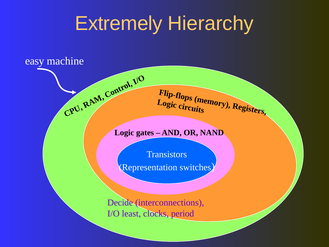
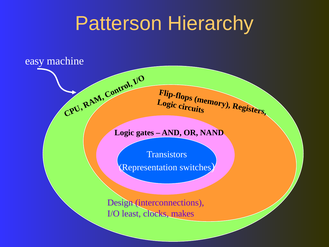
Extremely: Extremely -> Patterson (119, 23)
Decide: Decide -> Design (120, 202)
period: period -> makes (183, 213)
